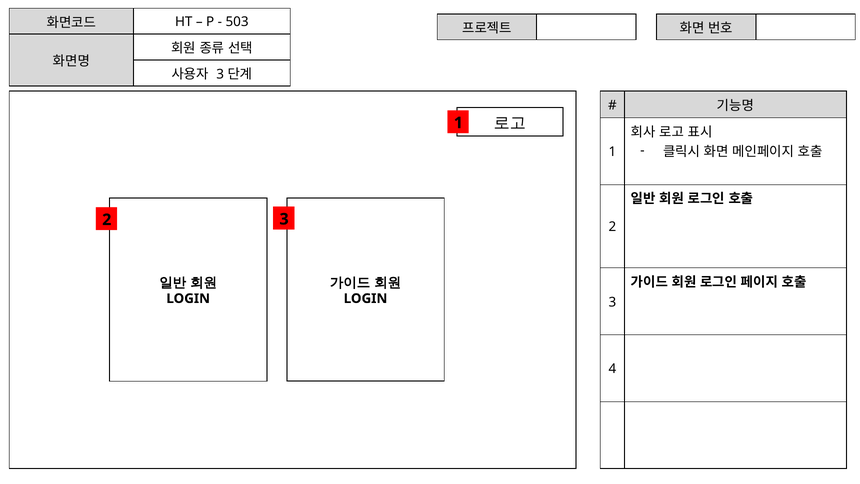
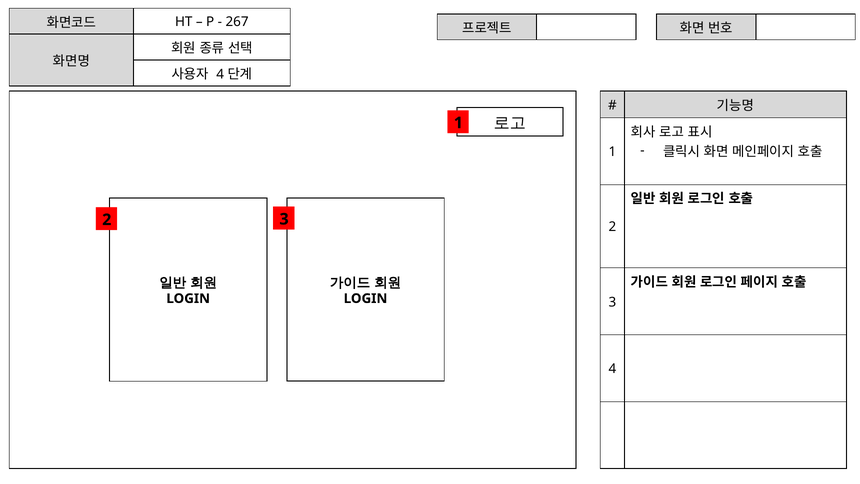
503: 503 -> 267 (237, 22)
3: 3 -> 4 (220, 74)
